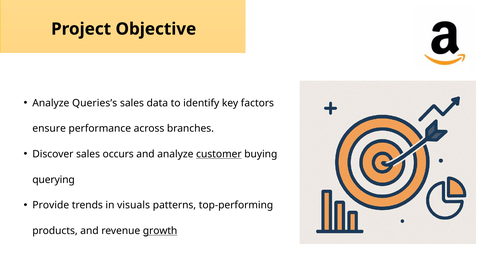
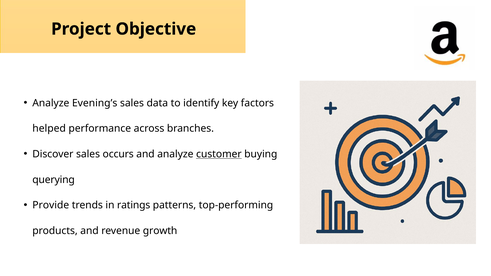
Queries’s: Queries’s -> Evening’s (95, 103)
ensure: ensure -> helped (49, 129)
visuals: visuals -> ratings (134, 205)
growth underline: present -> none (160, 231)
